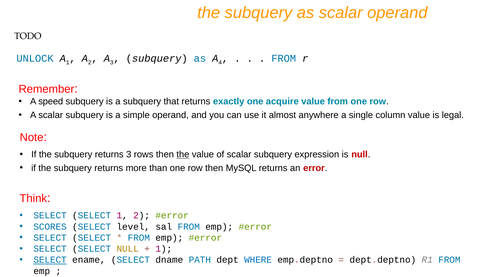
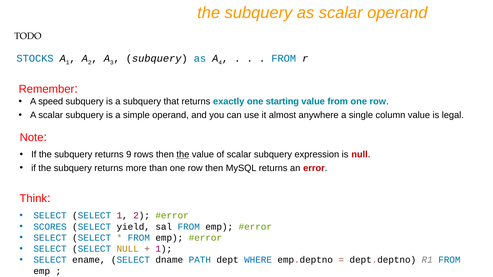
UNLOCK: UNLOCK -> STOCKS (35, 58)
acquire: acquire -> starting (282, 102)
returns 3: 3 -> 9 (129, 155)
level: level -> yield (133, 227)
SELECT underline: present -> none (50, 260)
